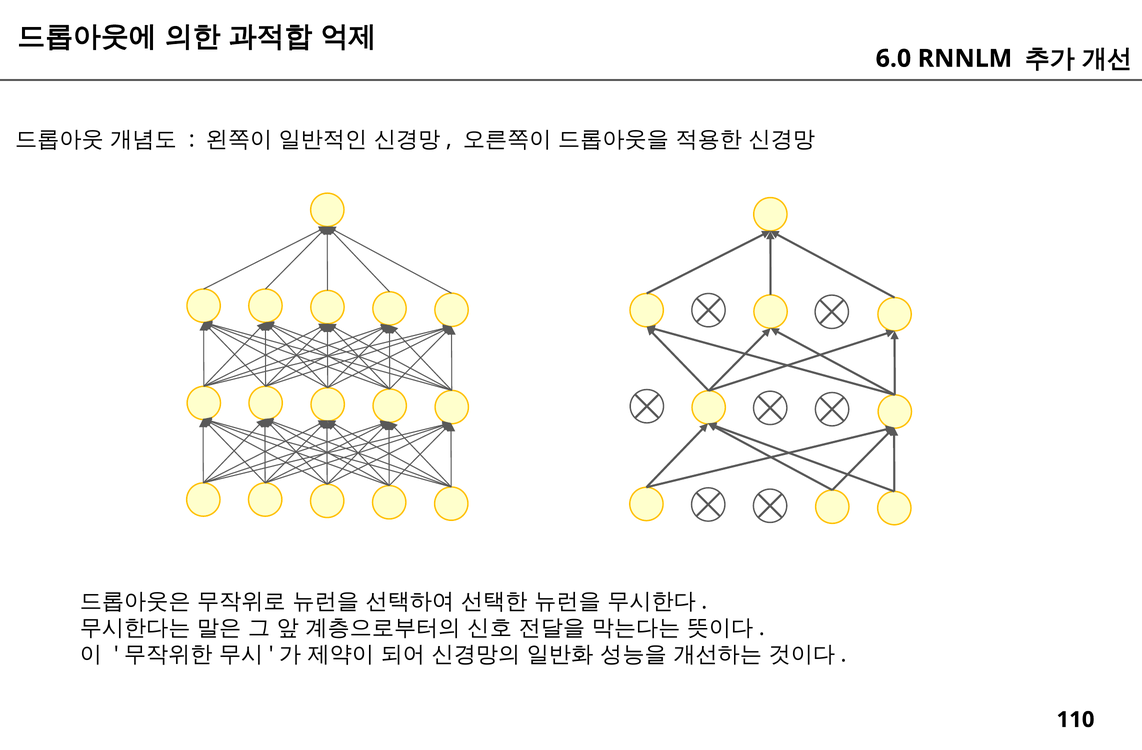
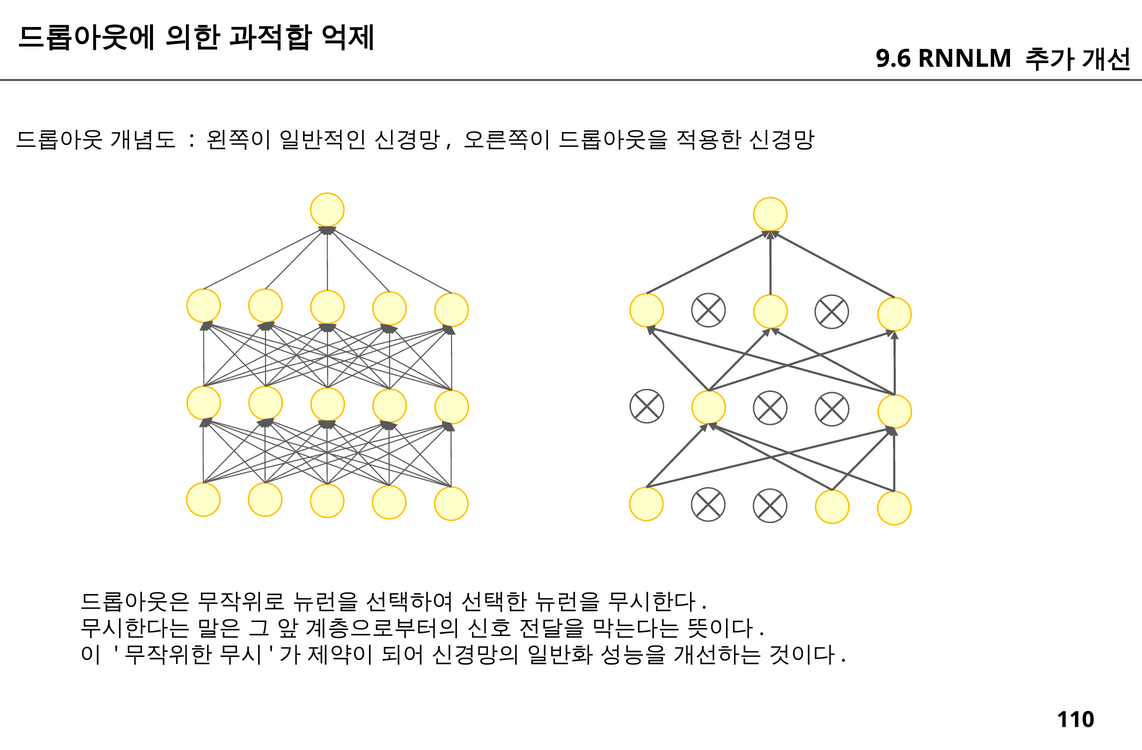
6.0: 6.0 -> 9.6 (893, 59)
